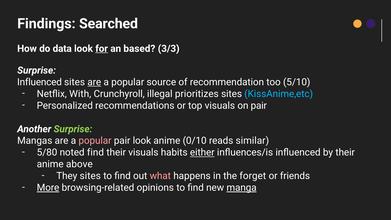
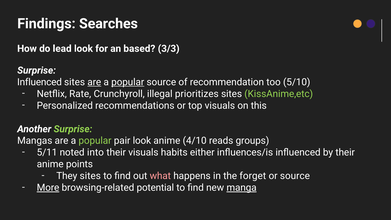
Searched: Searched -> Searches (108, 24)
data: data -> lead (62, 49)
for underline: present -> none (102, 49)
popular underline: none -> present (128, 82)
With: With -> Rate (80, 94)
KissAnime,etc colour: light blue -> light green (279, 94)
on pair: pair -> this (259, 106)
popular colour: pink -> light green (95, 141)
0/10: 0/10 -> 4/10 (195, 141)
similar: similar -> groups (252, 141)
5/80: 5/80 -> 5/11 (47, 152)
noted find: find -> into (95, 152)
either underline: present -> none (202, 152)
above: above -> points (79, 164)
or friends: friends -> source (295, 176)
opinions: opinions -> potential (155, 188)
